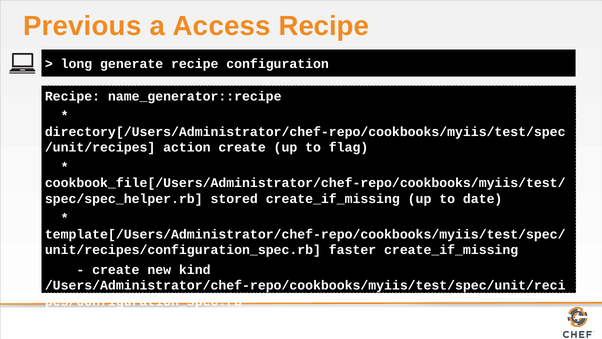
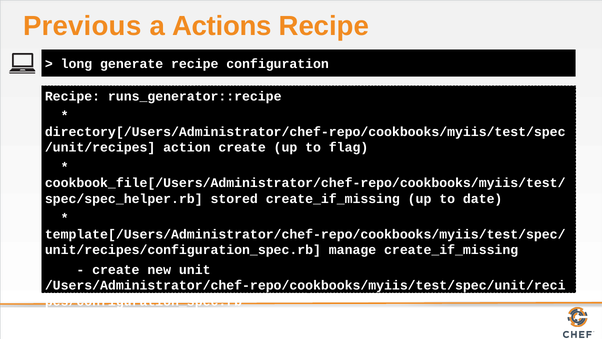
Access: Access -> Actions (222, 26)
name_generator::recipe: name_generator::recipe -> runs_generator::recipe (195, 96)
faster: faster -> manage (353, 250)
kind: kind -> unit (195, 269)
